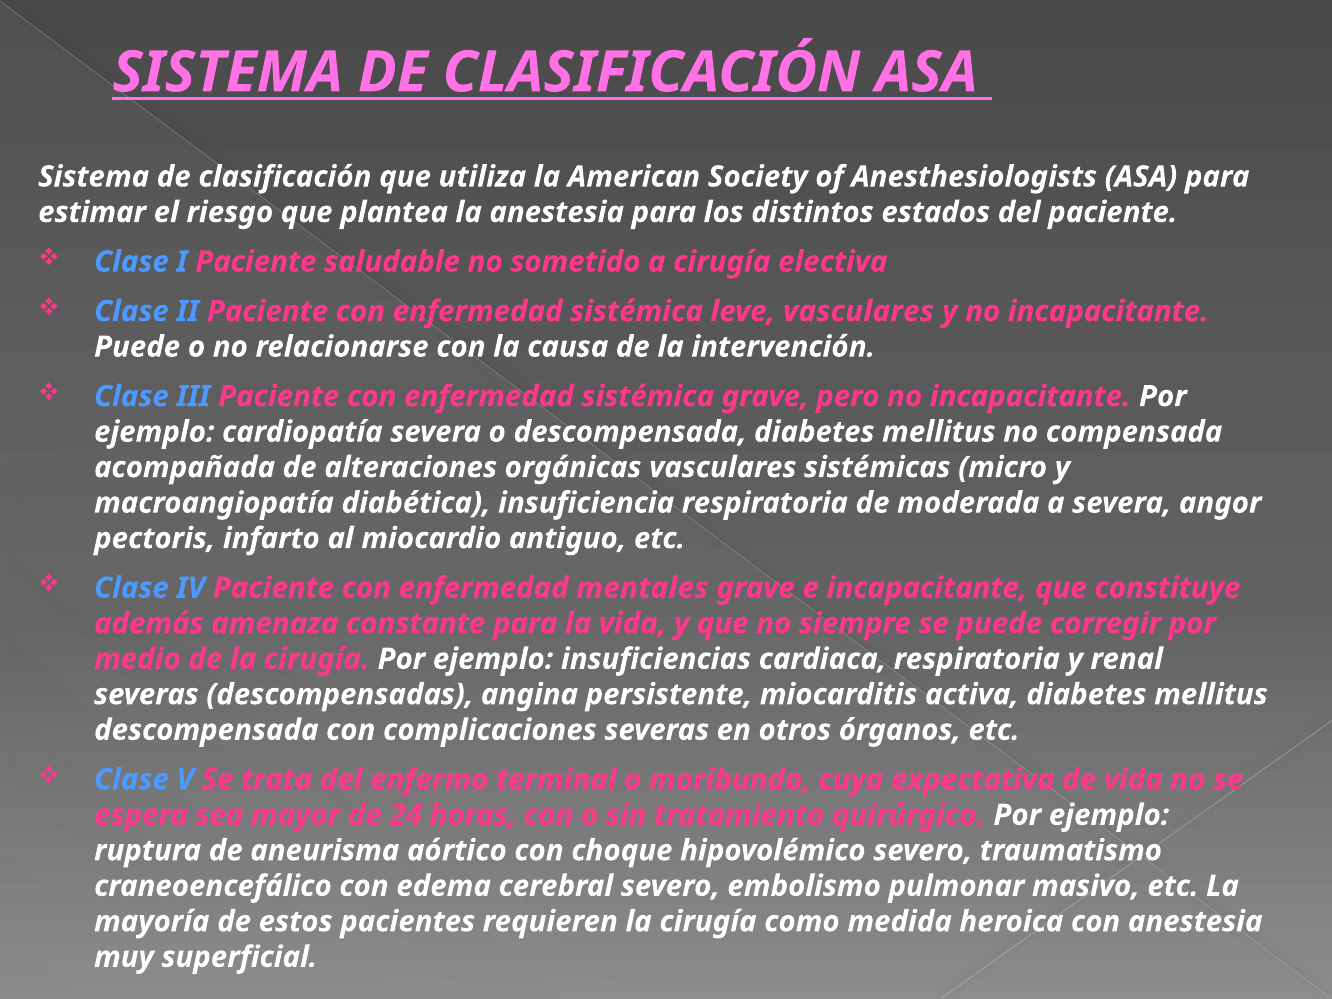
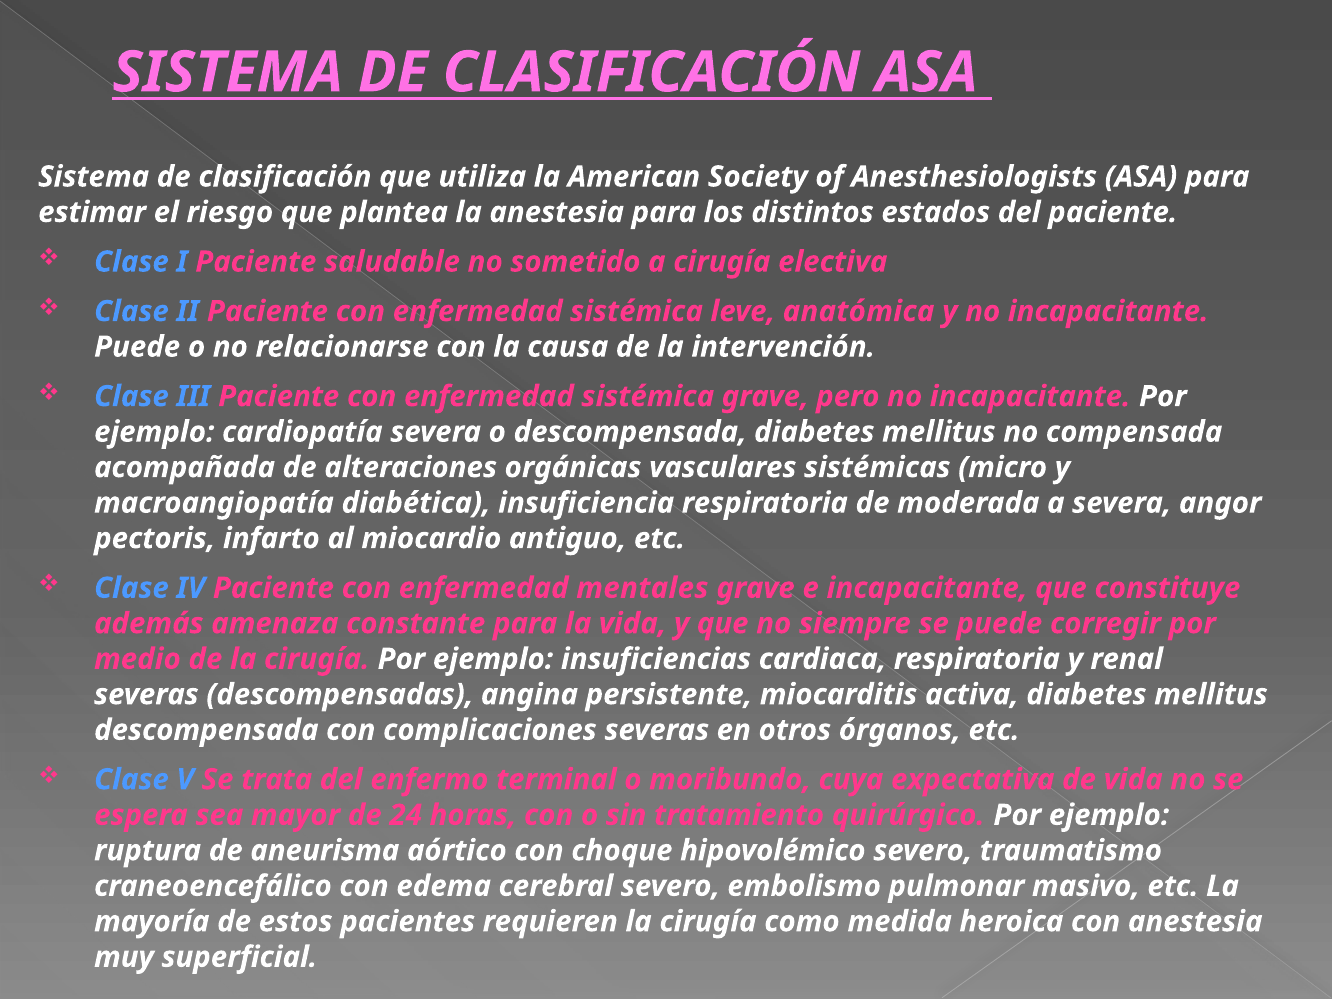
leve vasculares: vasculares -> anatómica (859, 311)
